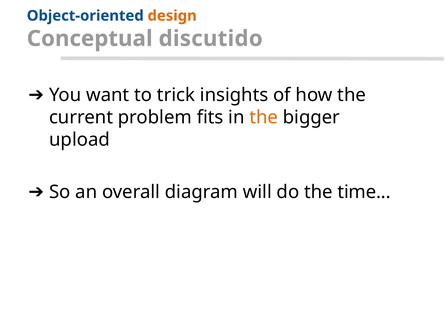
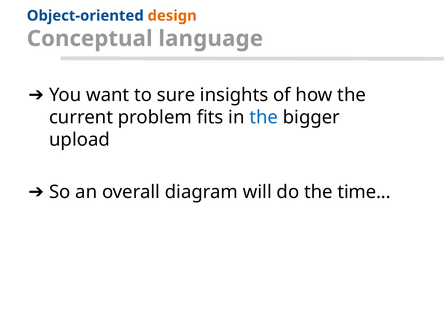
discutido: discutido -> language (211, 39)
trick: trick -> sure (176, 95)
the colour: orange -> blue (264, 117)
